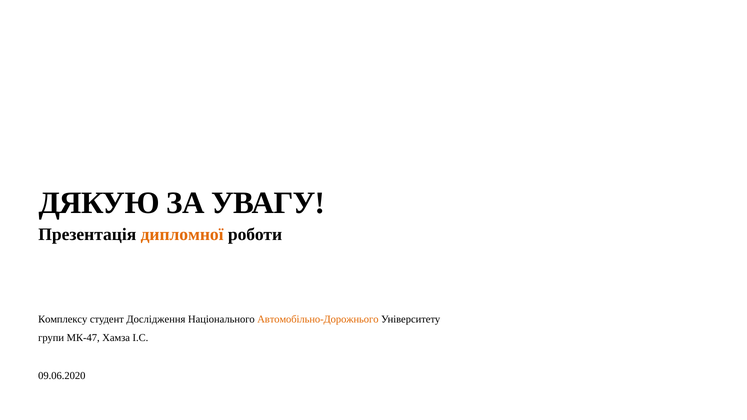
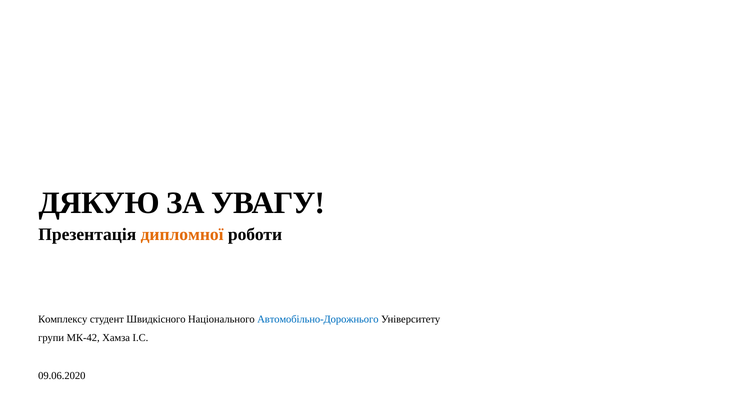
Дослідження: Дослідження -> Швидкісного (156, 319)
Автомобільно-Дорожнього colour: orange -> blue (318, 319)
МК-47: МК-47 -> МК-42 (83, 338)
